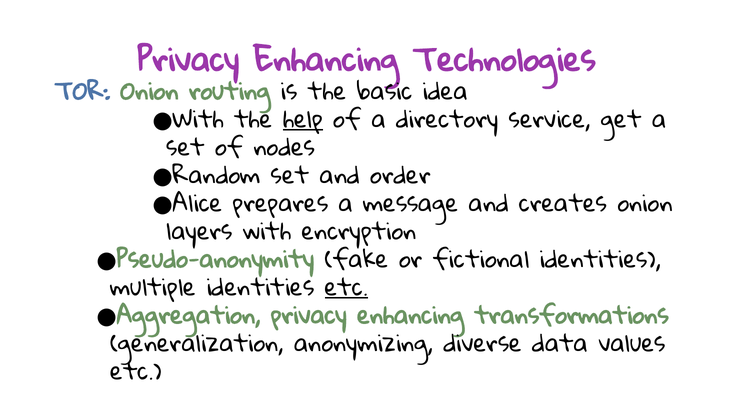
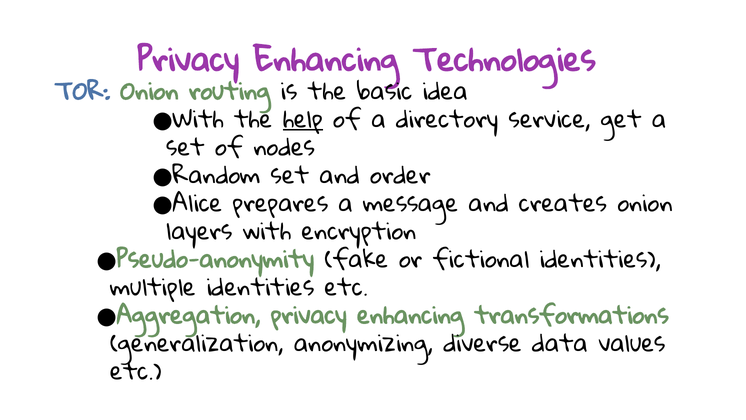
etc underline: present -> none (346, 288)
